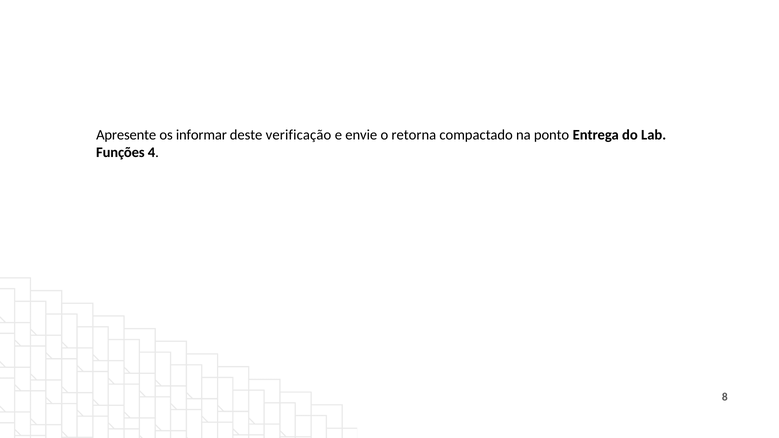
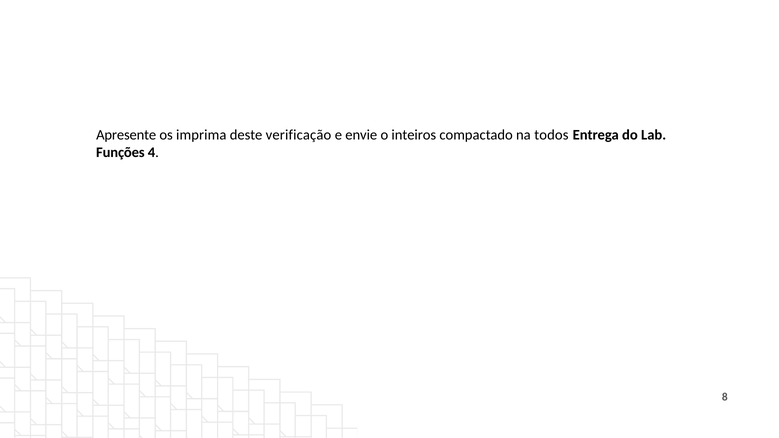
informar: informar -> imprima (201, 135)
retorna: retorna -> inteiros (414, 135)
ponto: ponto -> todos (551, 135)
